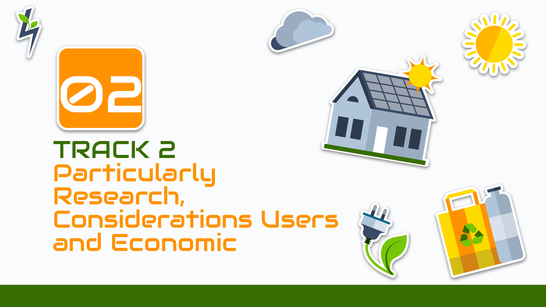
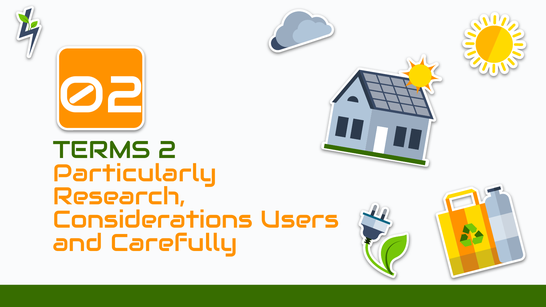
TRACK: TRACK -> TERMS (102, 150)
Economic: Economic -> Carefully (174, 243)
